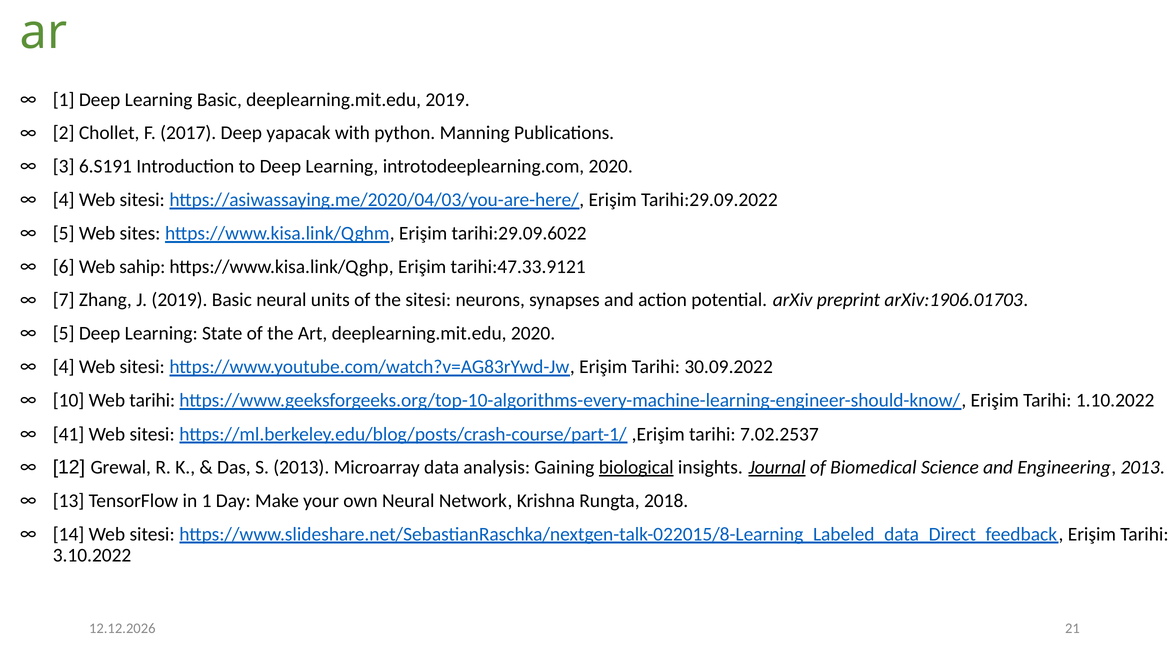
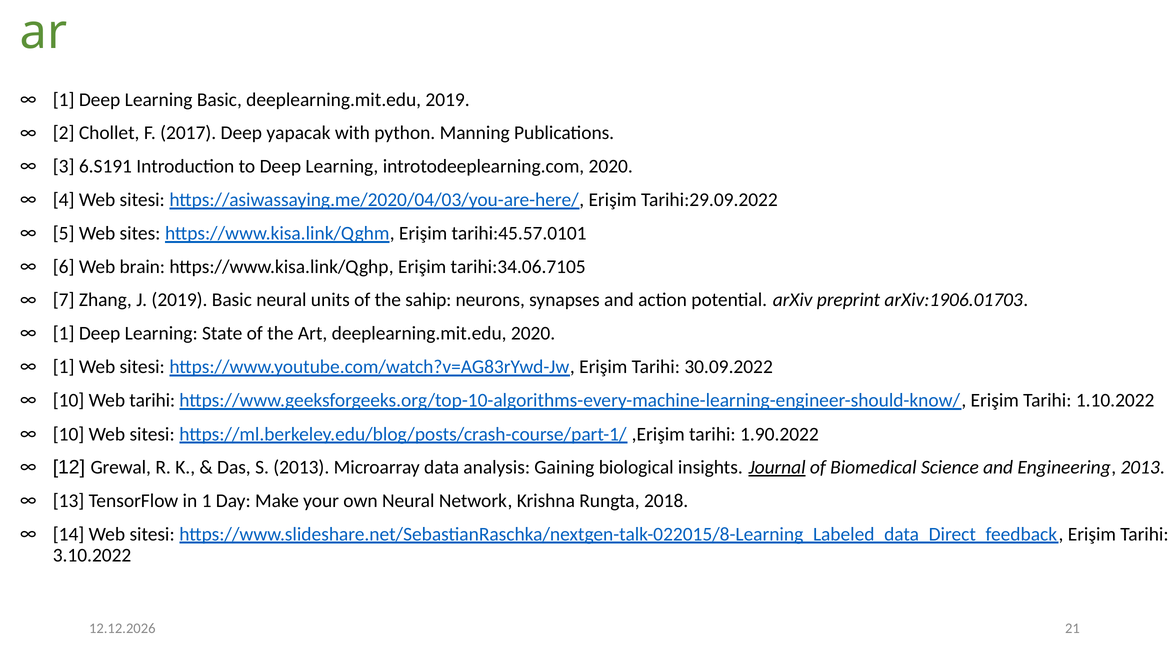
tarihi:29.09.6022: tarihi:29.09.6022 -> tarihi:45.57.0101 (519, 233)
sahip: sahip -> brain (142, 267)
tarihi:47.33.9121: tarihi:47.33.9121 -> tarihi:34.06.7105 (518, 267)
the sitesi: sitesi -> sahip (428, 300)
5: 5 -> 1 (64, 333)
4: 4 -> 1 (64, 367)
41: 41 -> 10 (69, 434)
7.02.2537: 7.02.2537 -> 1.90.2022 (779, 434)
biological underline: present -> none (636, 467)
